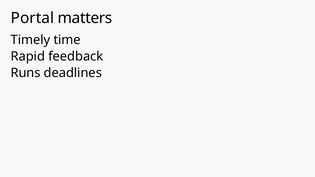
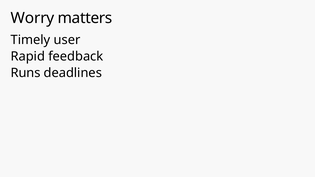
Portal: Portal -> Worry (33, 18)
time: time -> user (67, 40)
